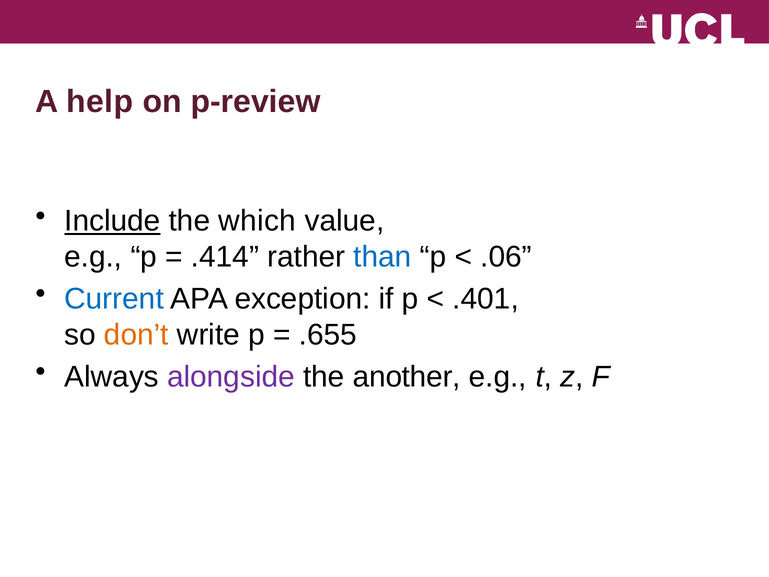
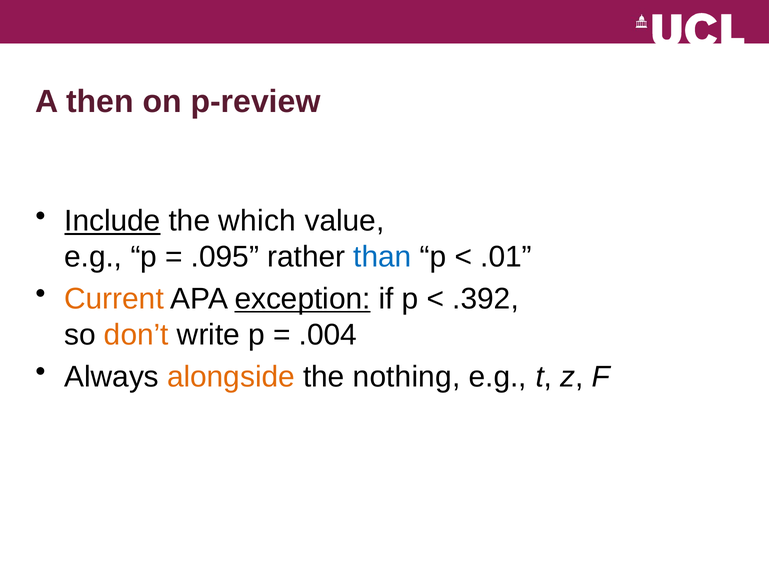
help: help -> then (100, 102)
.414: .414 -> .095 (225, 257)
.06: .06 -> .01 (506, 257)
Current colour: blue -> orange (114, 299)
exception underline: none -> present (303, 299)
.401: .401 -> .392 (486, 299)
.655: .655 -> .004 (328, 335)
alongside colour: purple -> orange (231, 377)
another: another -> nothing (407, 377)
